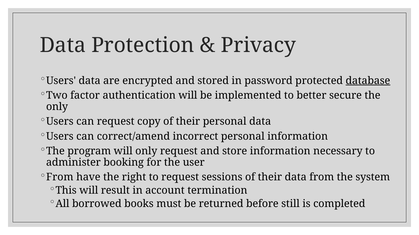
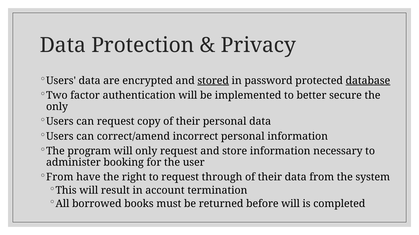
stored underline: none -> present (213, 81)
sessions: sessions -> through (222, 178)
before still: still -> will (291, 204)
